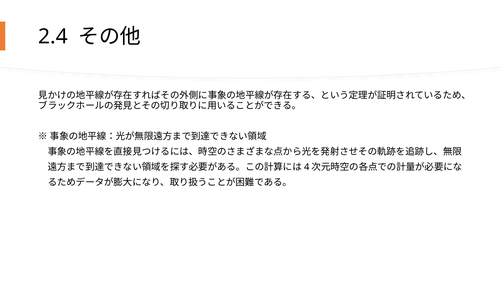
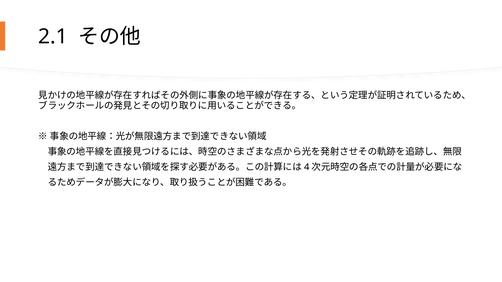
2.4: 2.4 -> 2.1 (53, 36)
